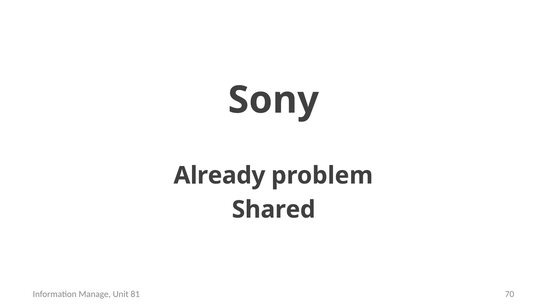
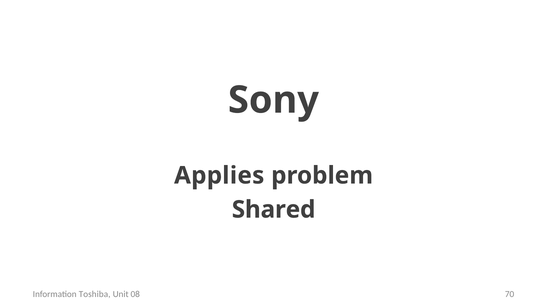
Already: Already -> Applies (219, 175)
Manage: Manage -> Toshiba (95, 294)
81: 81 -> 08 (135, 294)
